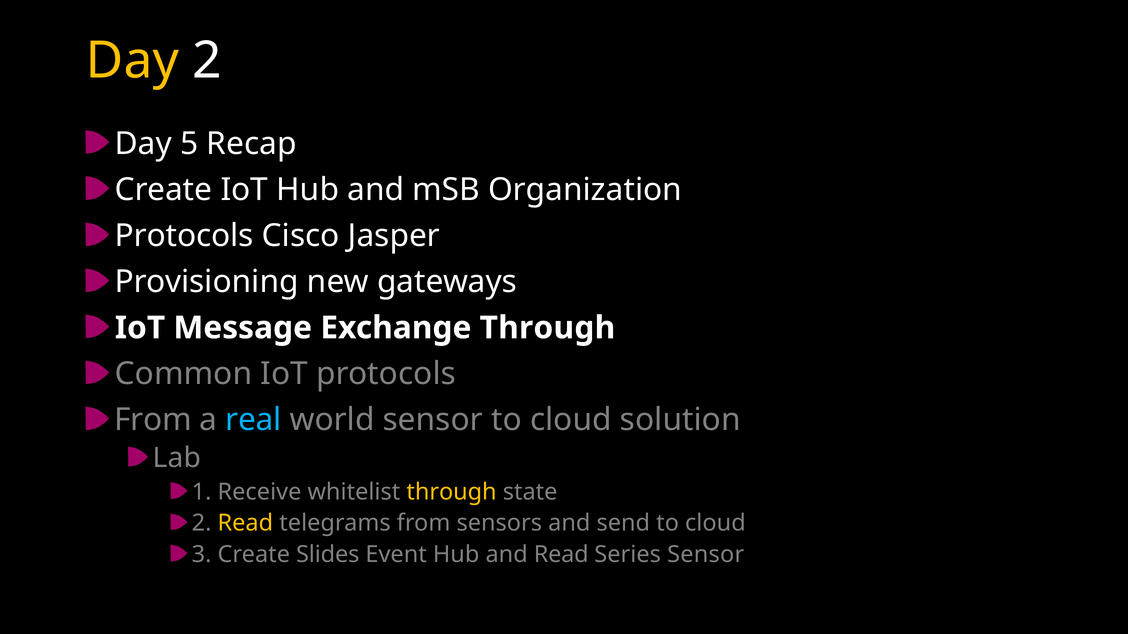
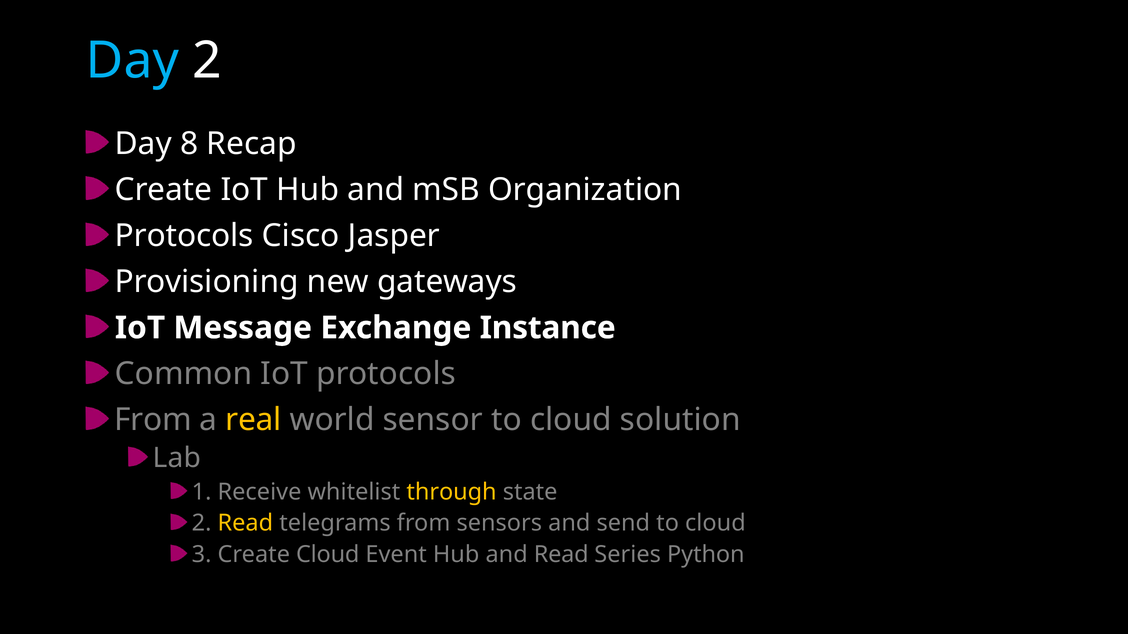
Day colour: yellow -> light blue (133, 61)
5: 5 -> 8 (189, 144)
Exchange Through: Through -> Instance (548, 328)
real colour: light blue -> yellow (253, 420)
Create Slides: Slides -> Cloud (328, 555)
Series Sensor: Sensor -> Python (706, 555)
